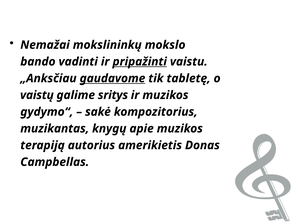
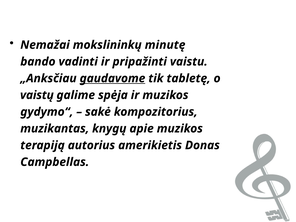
mokslo: mokslo -> minutę (165, 45)
pripažinti underline: present -> none (140, 62)
sritys: sritys -> spėja (113, 95)
